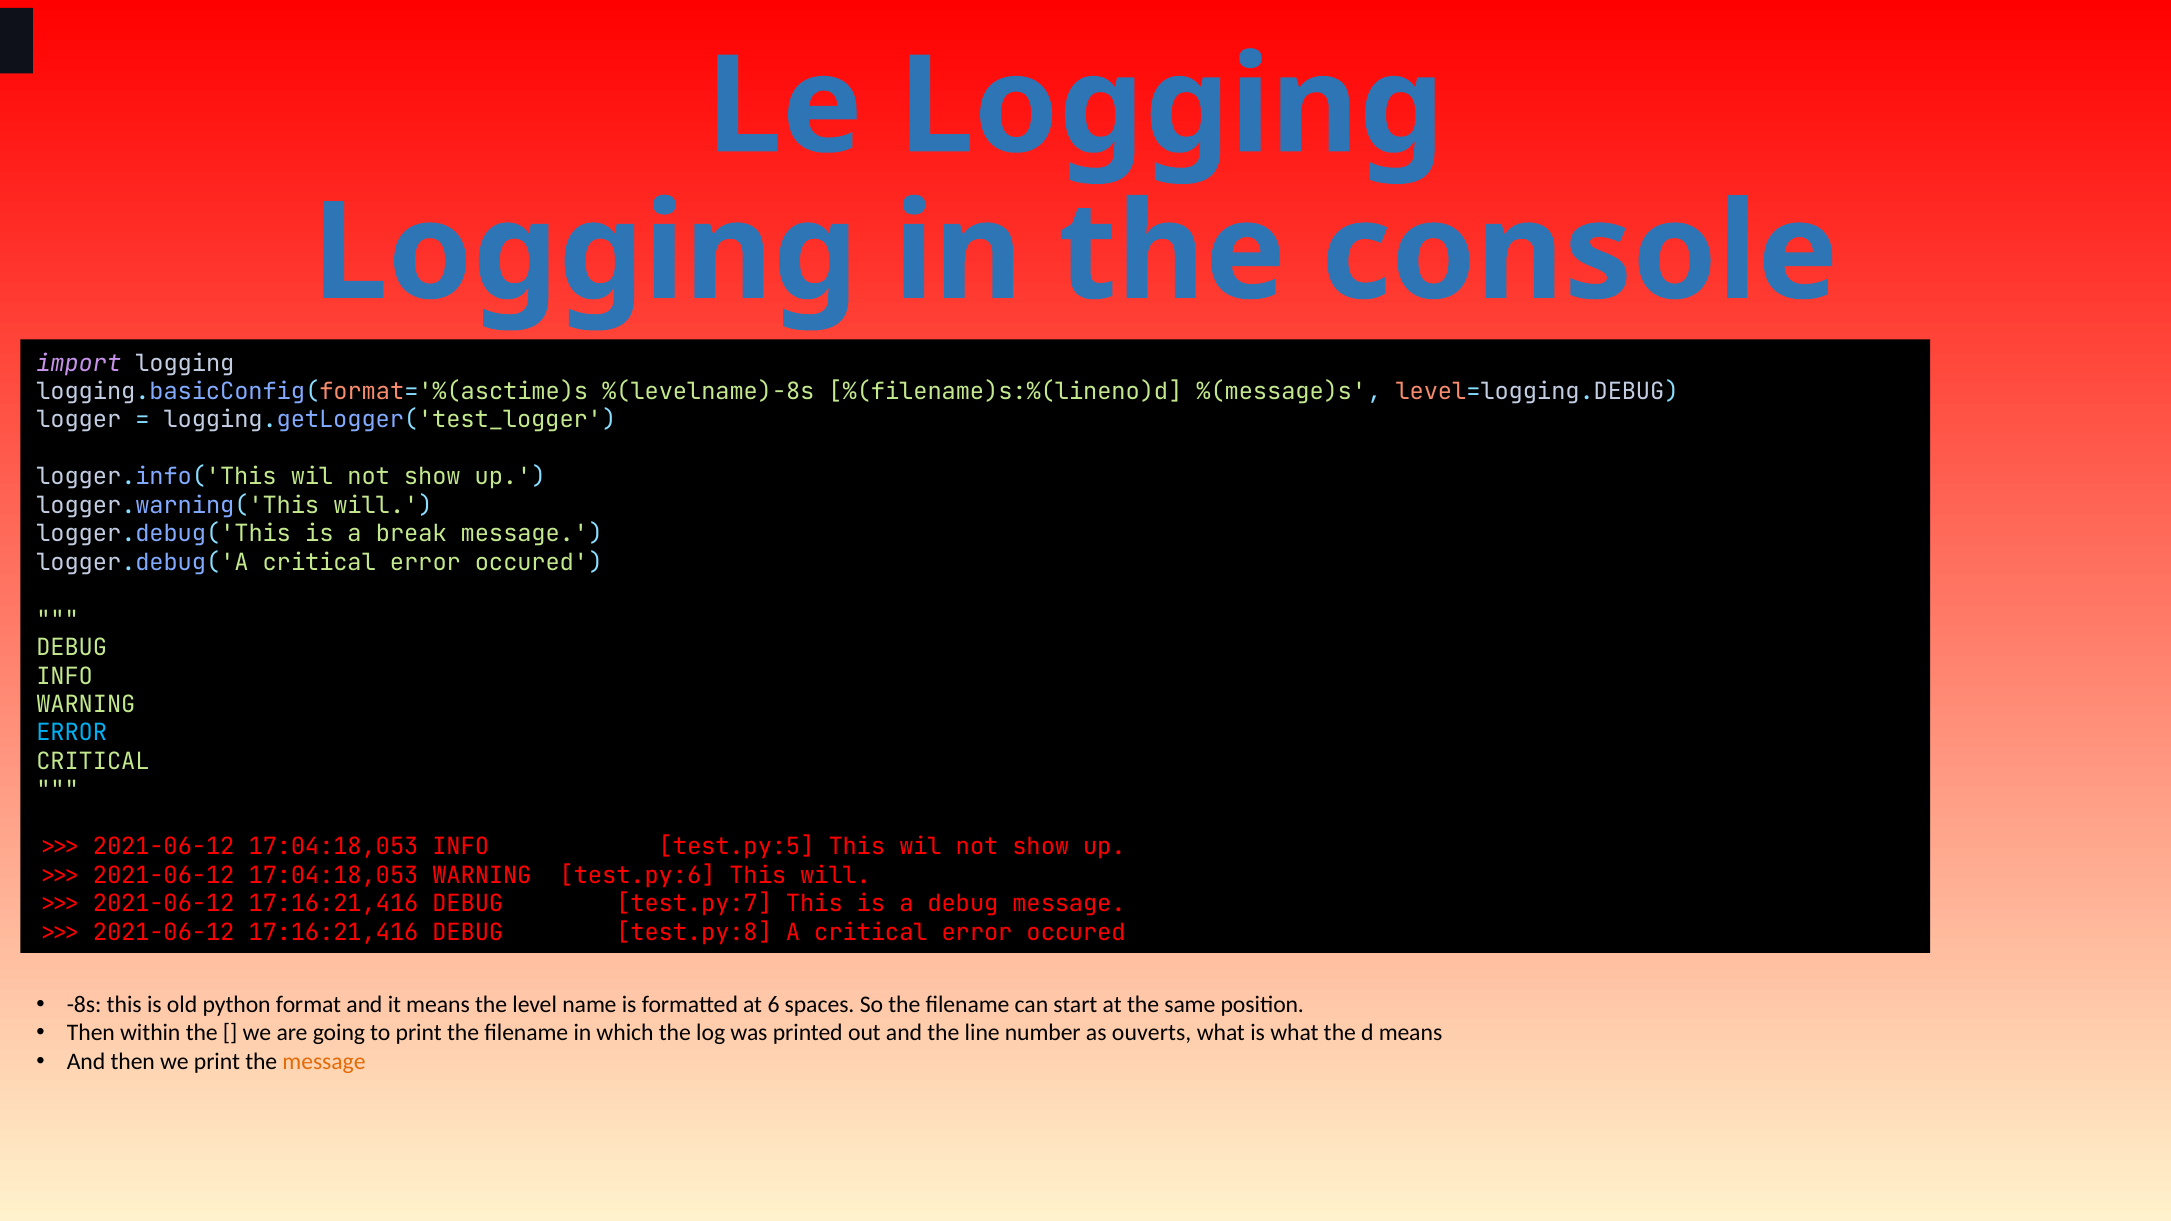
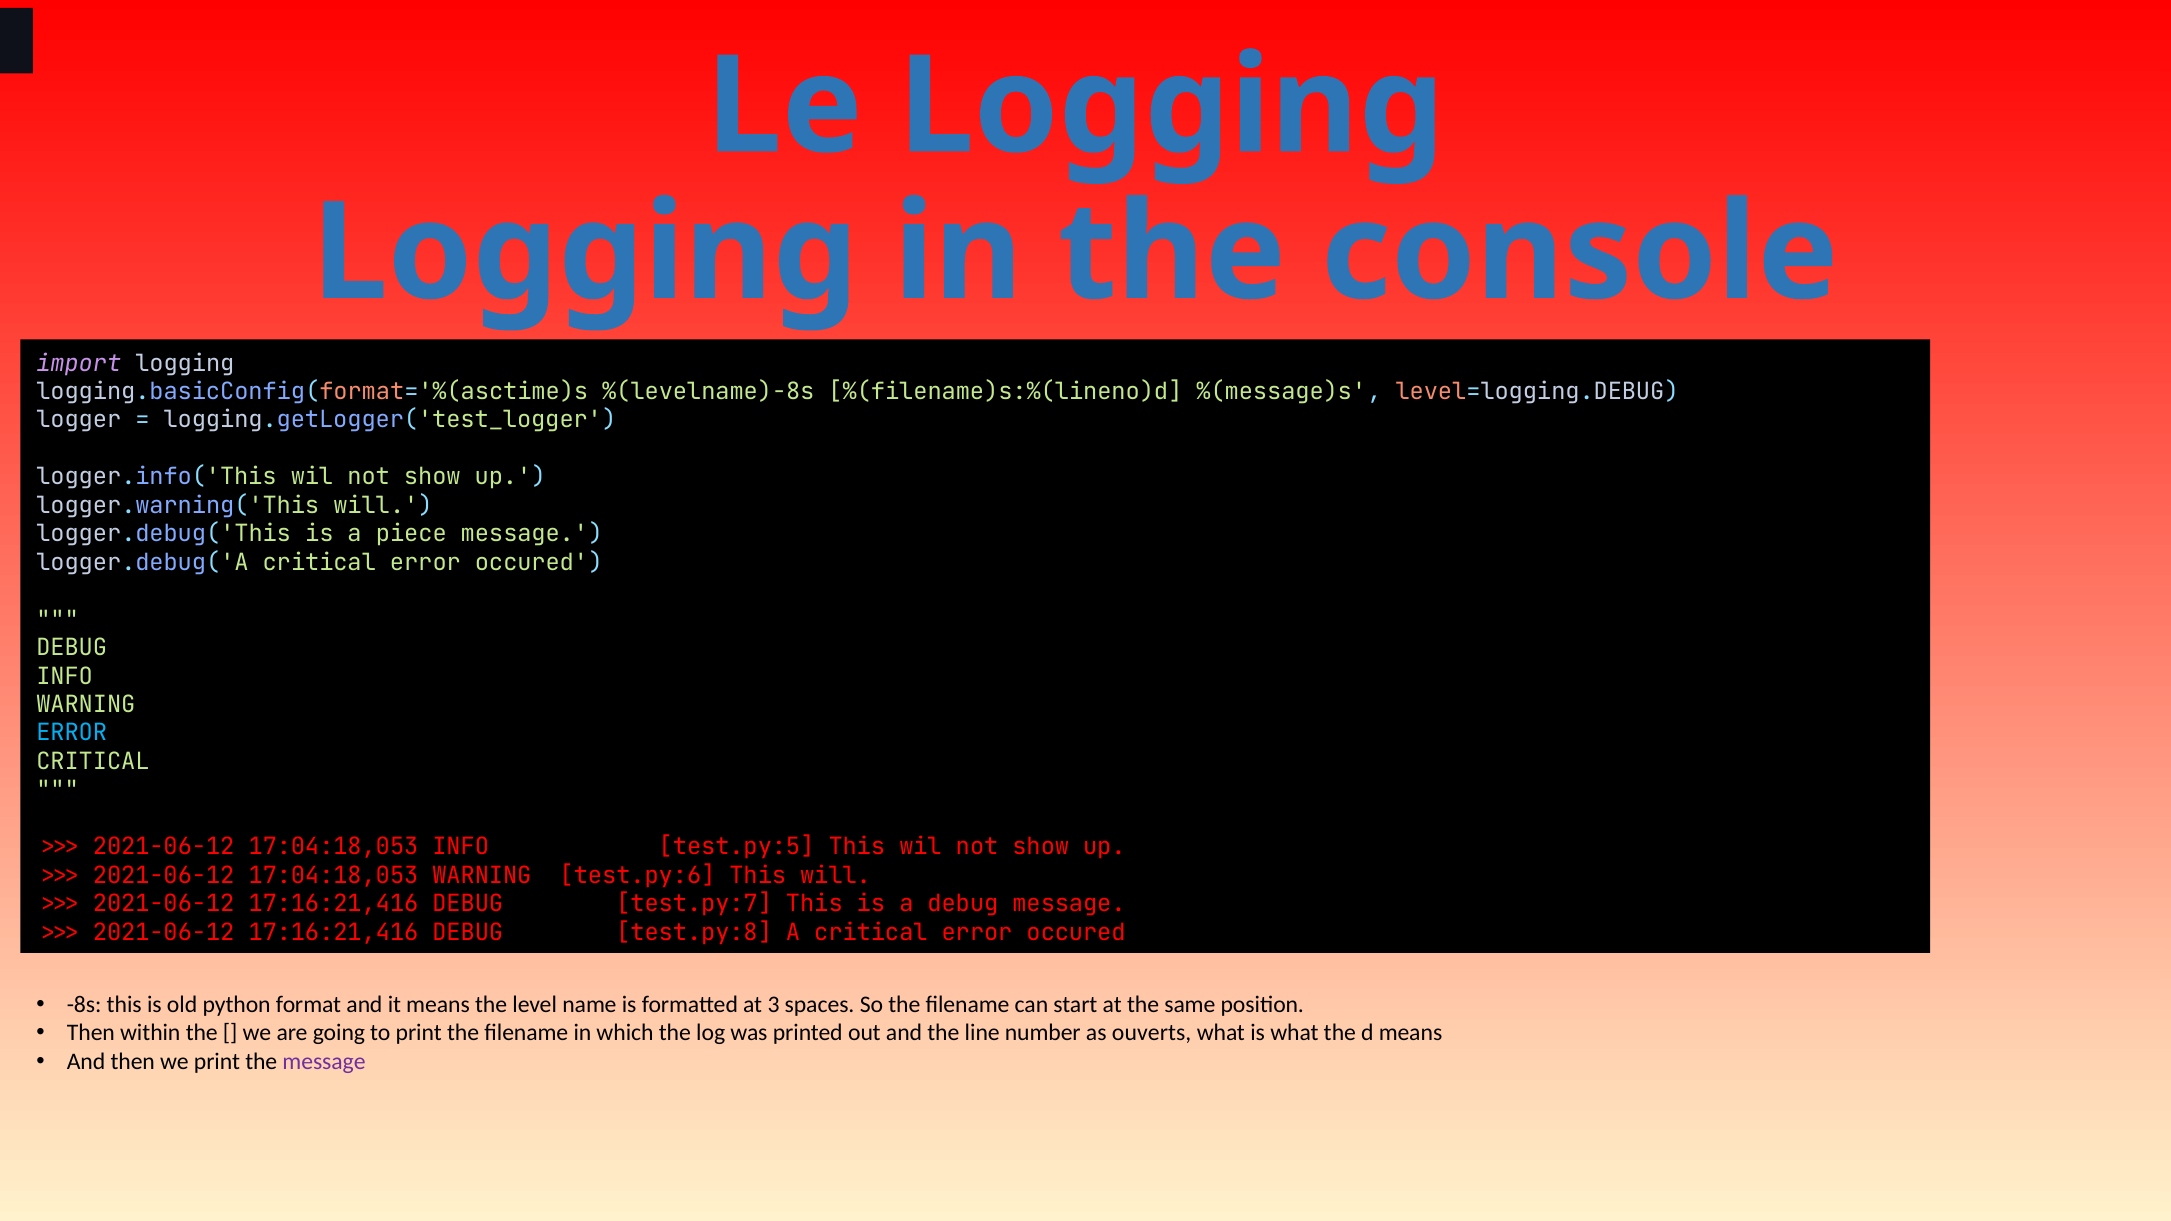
break: break -> piece (411, 534)
6: 6 -> 3 (774, 1005)
message colour: orange -> purple (324, 1062)
